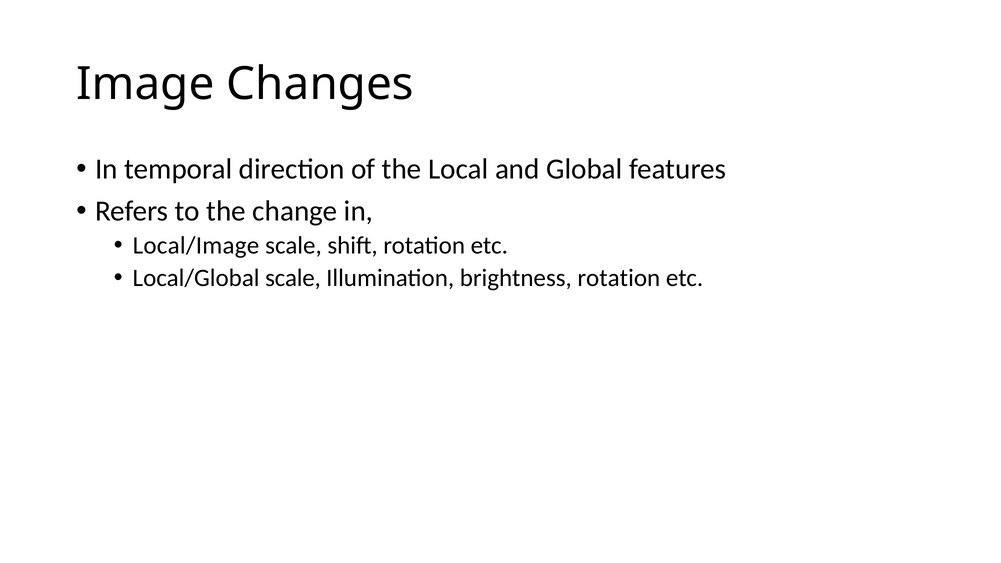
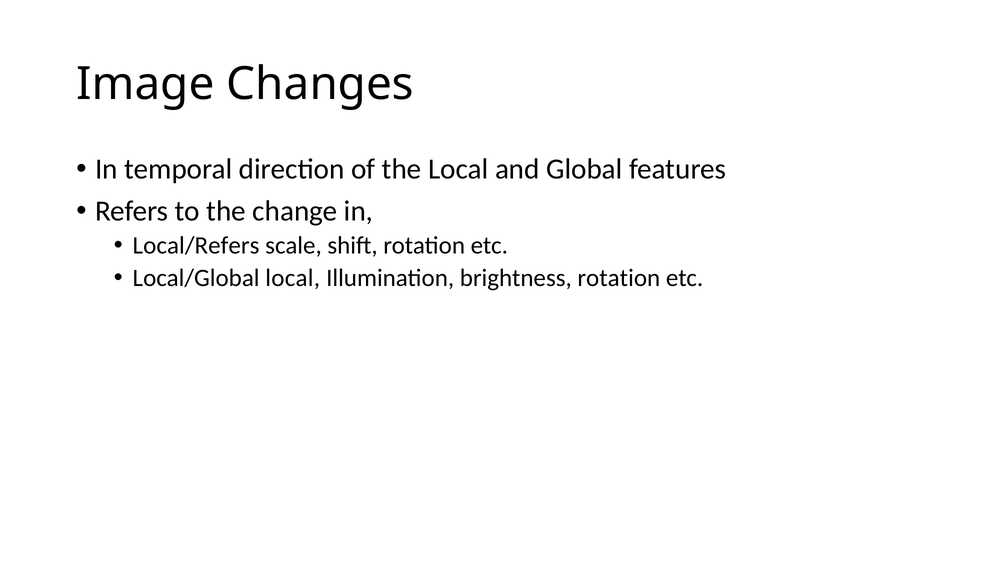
Local/Image: Local/Image -> Local/Refers (196, 246)
Local/Global scale: scale -> local (293, 278)
